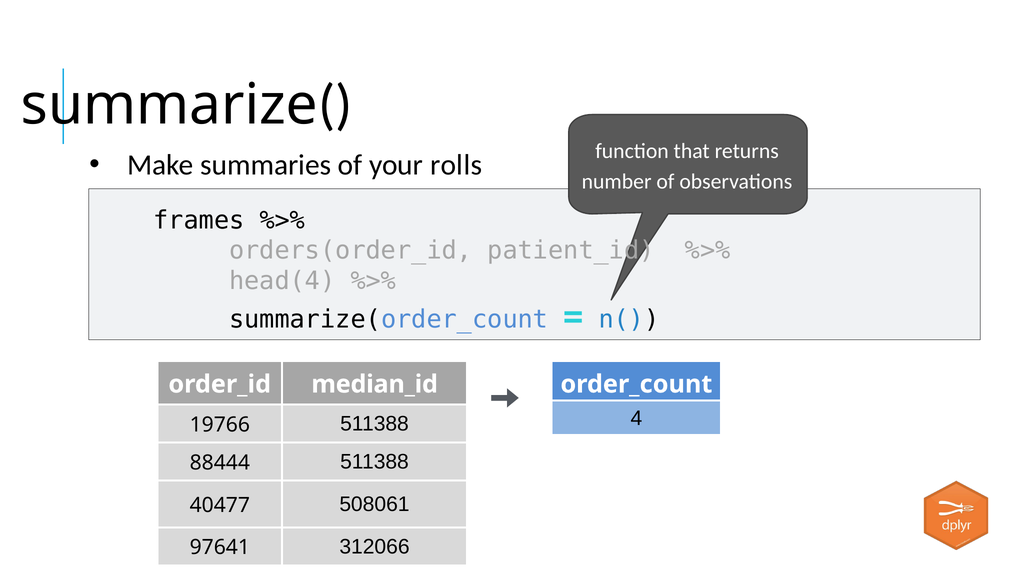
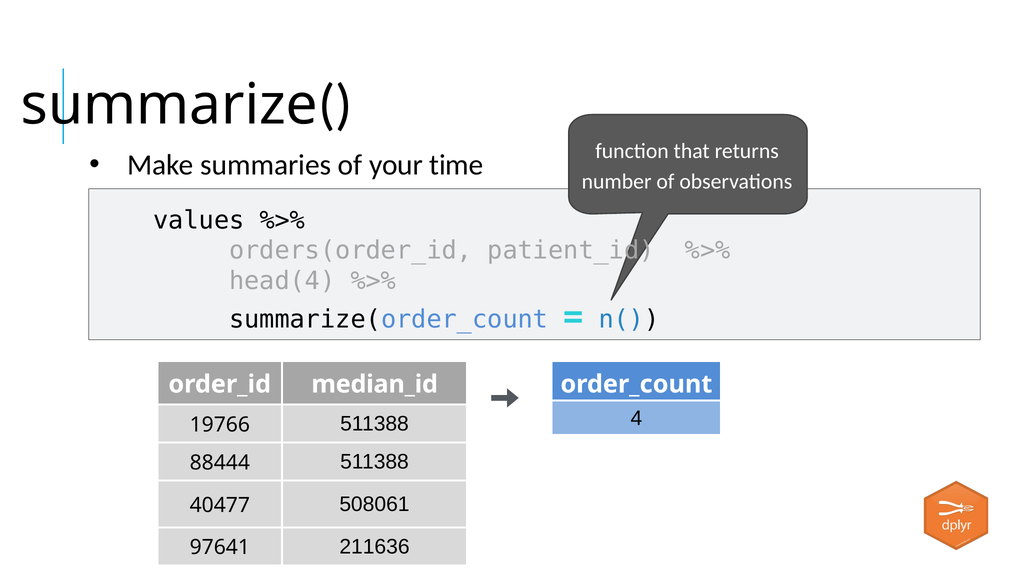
rolls: rolls -> time (456, 165)
frames: frames -> values (199, 220)
312066: 312066 -> 211636 (374, 547)
